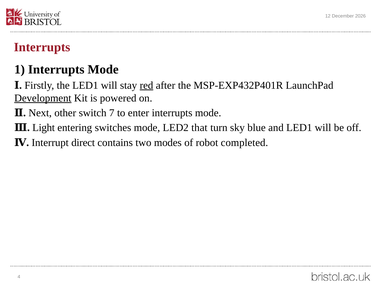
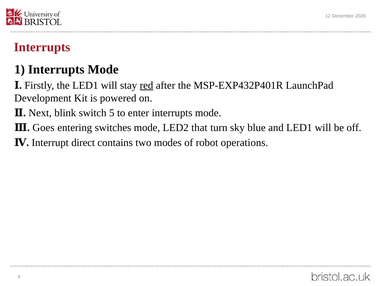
Development underline: present -> none (43, 98)
other: other -> blink (65, 113)
7: 7 -> 5 (112, 113)
Light: Light -> Goes (44, 128)
completed: completed -> operations (244, 142)
